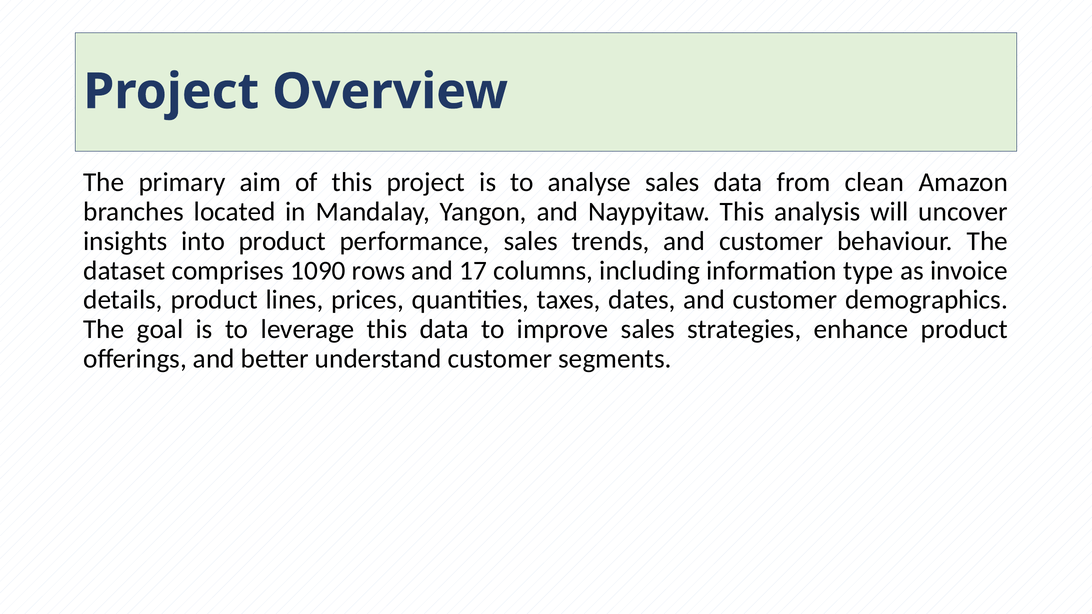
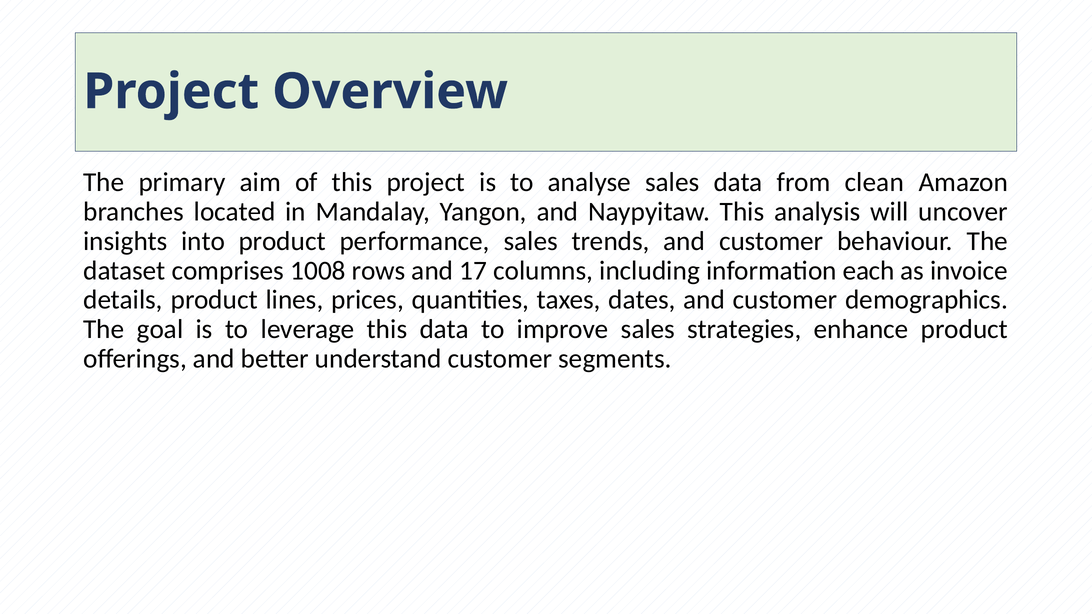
1090: 1090 -> 1008 (318, 271)
type: type -> each (869, 271)
